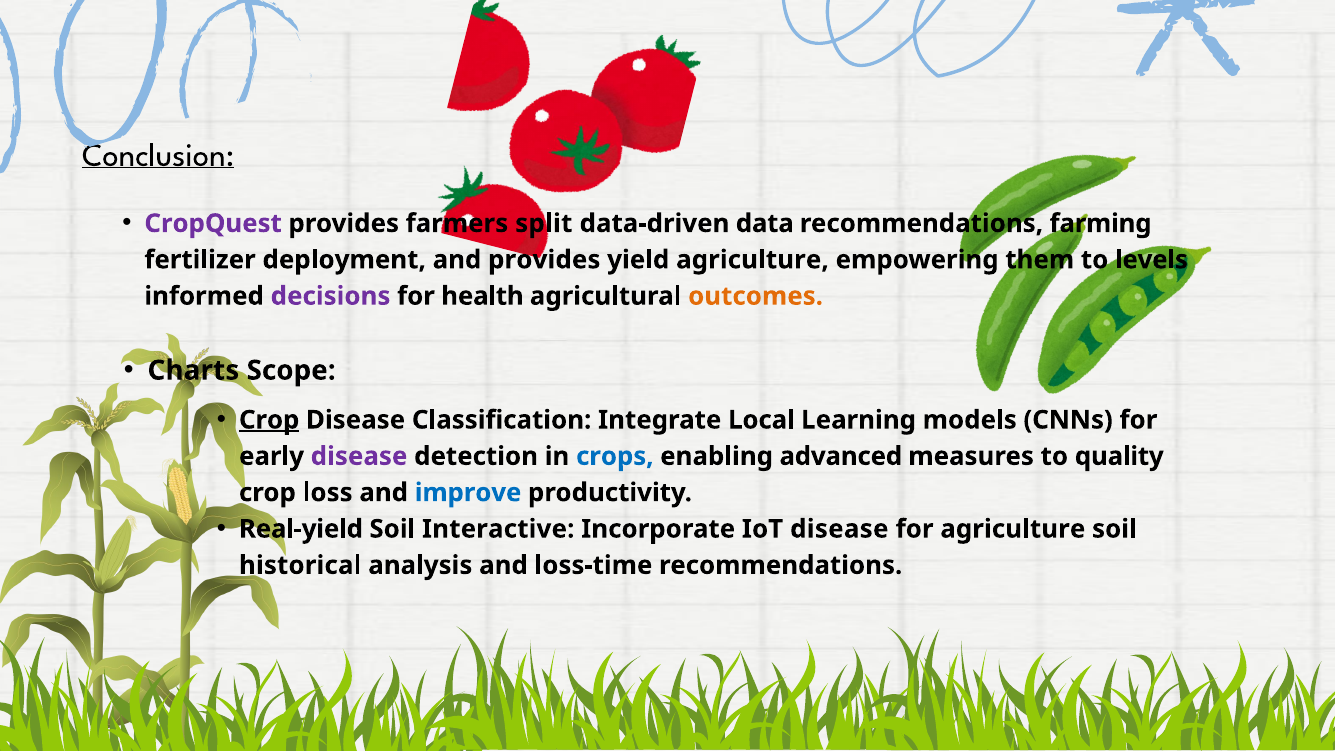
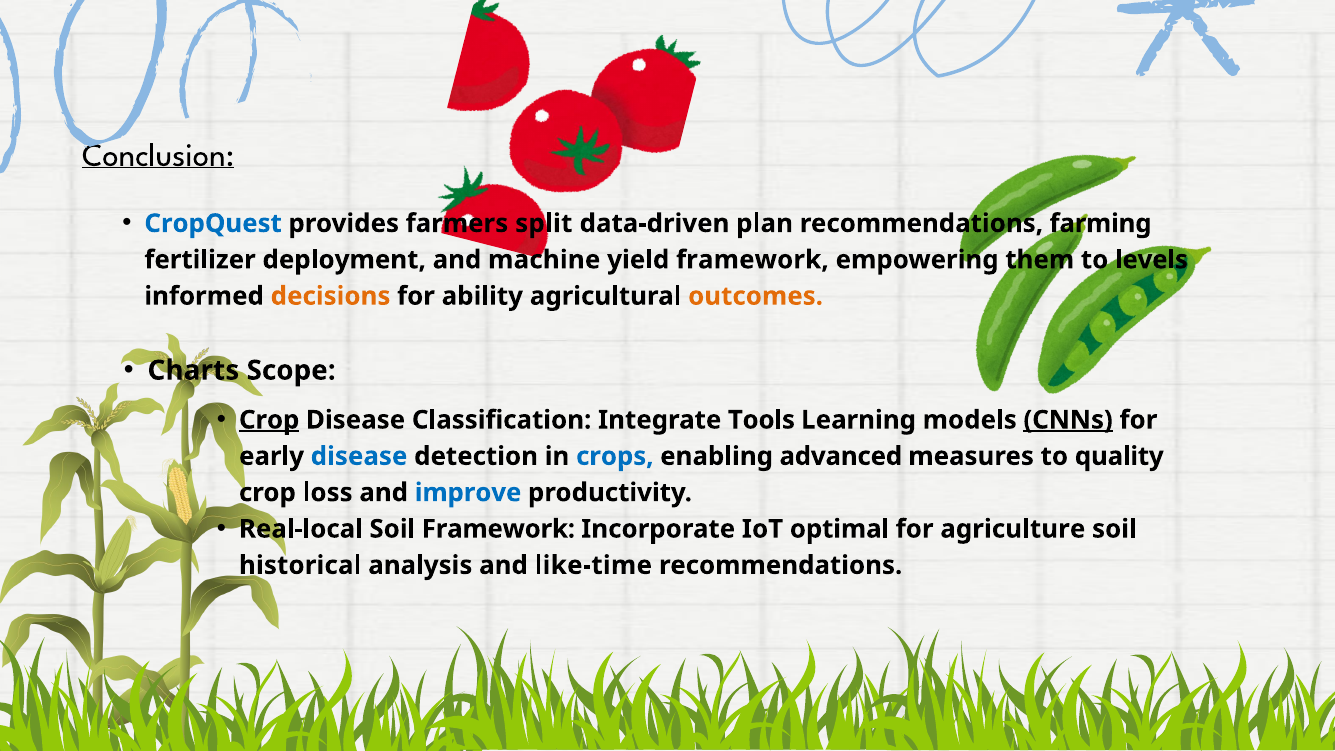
CropQuest colour: purple -> blue (213, 223)
data: data -> plan (765, 223)
and provides: provides -> machine (544, 260)
yield agriculture: agriculture -> framework (752, 260)
decisions colour: purple -> orange (331, 296)
health: health -> ability (482, 296)
Local: Local -> Tools (761, 420)
CNNs underline: none -> present (1068, 420)
disease colour: purple -> blue (359, 456)
Real-yield: Real-yield -> Real-local (301, 529)
Soil Interactive: Interactive -> Framework (498, 529)
IoT disease: disease -> optimal (840, 529)
loss-time: loss-time -> like-time (593, 565)
